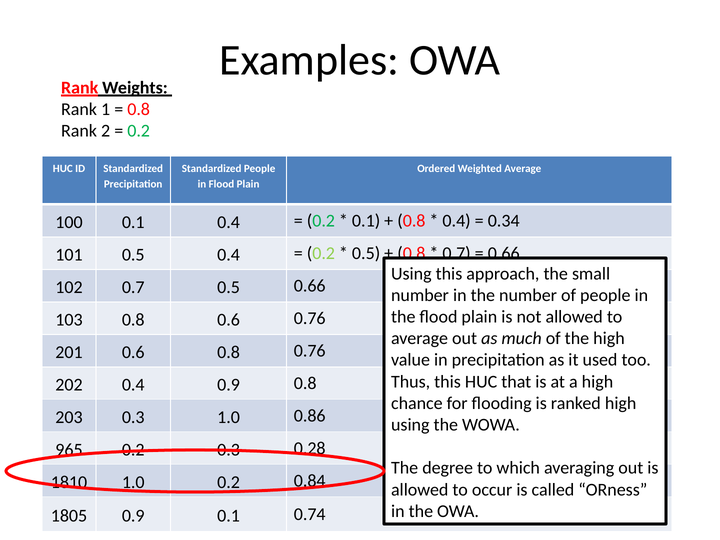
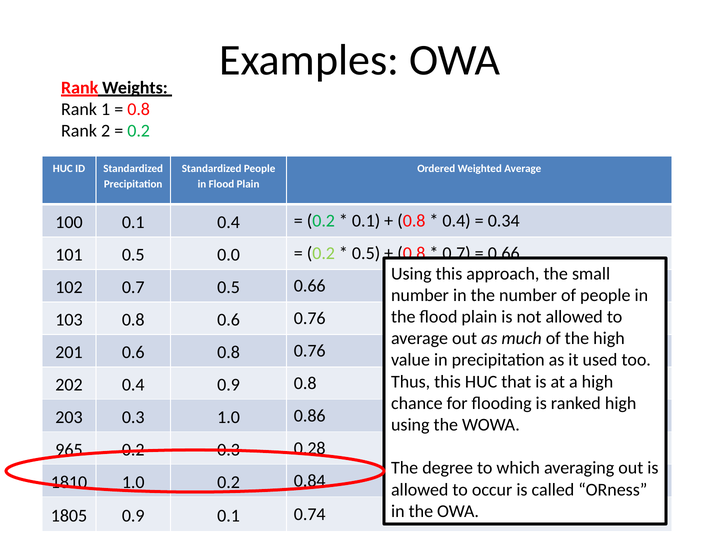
0.5 0.4: 0.4 -> 0.0 (229, 255)
